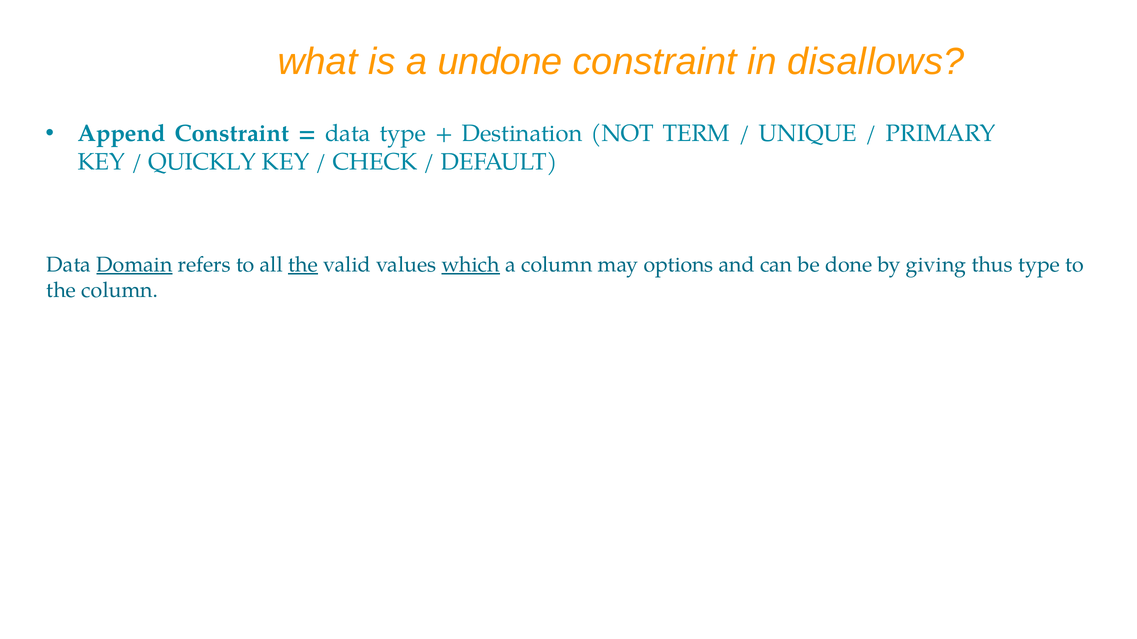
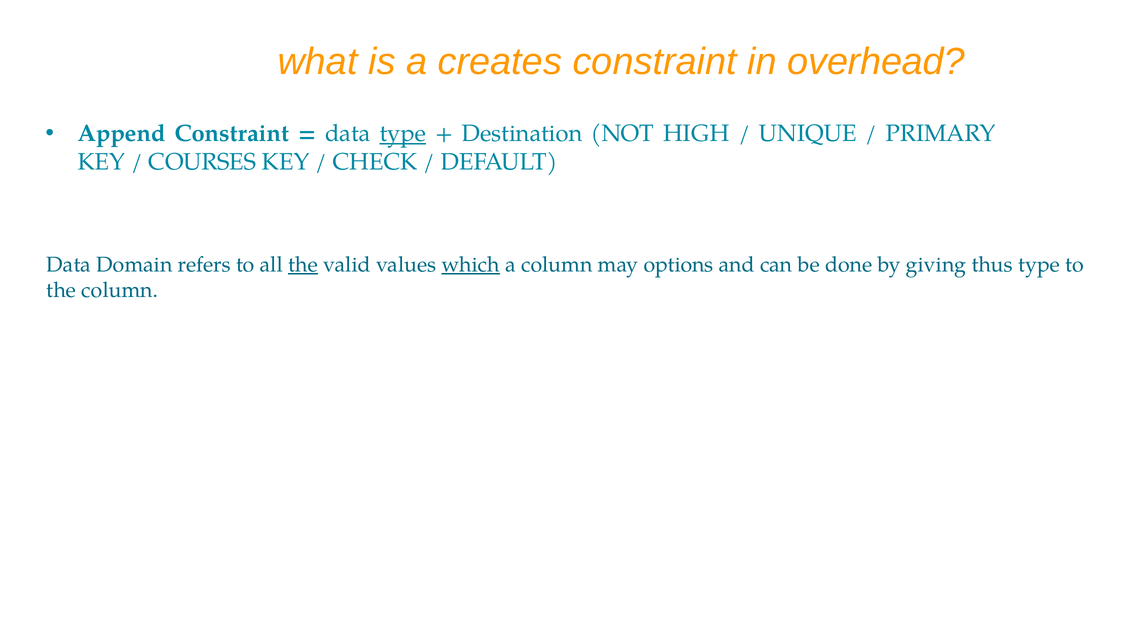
undone: undone -> creates (500, 62)
disallows: disallows -> overhead (876, 62)
type underline: none -> present (403, 134)
TERM: TERM -> HIGH (696, 134)
QUICKLY: QUICKLY -> COURSES (202, 162)
Domain underline: present -> none (134, 265)
